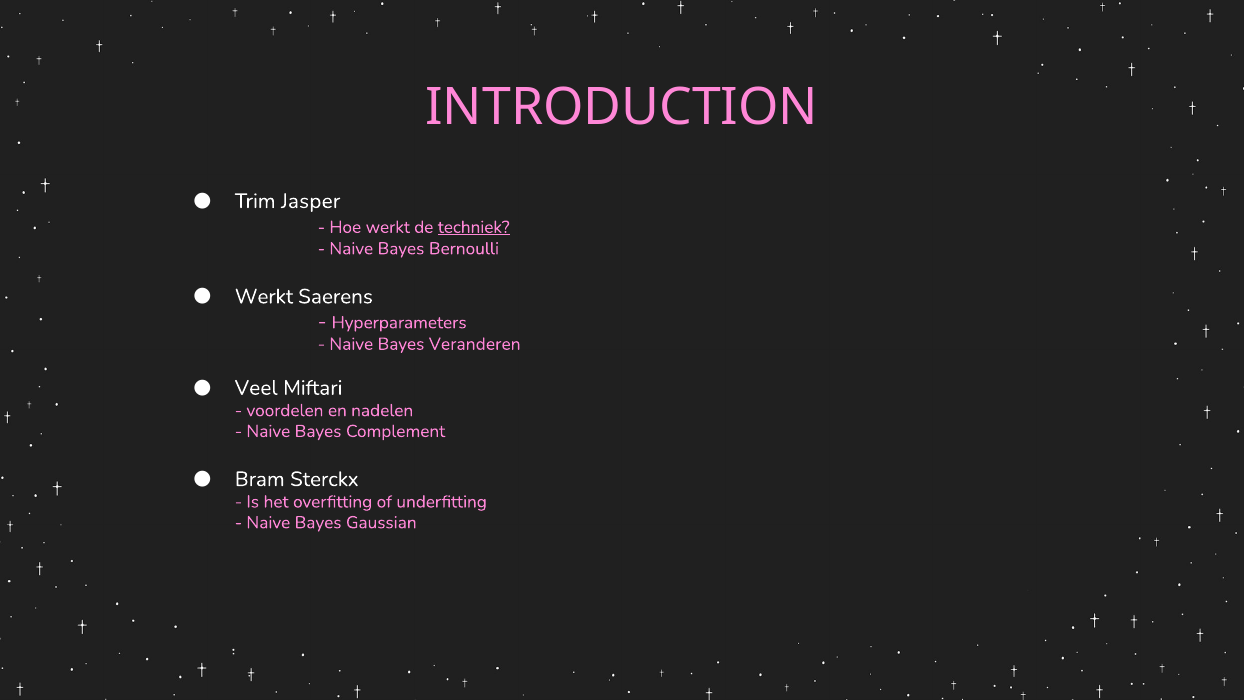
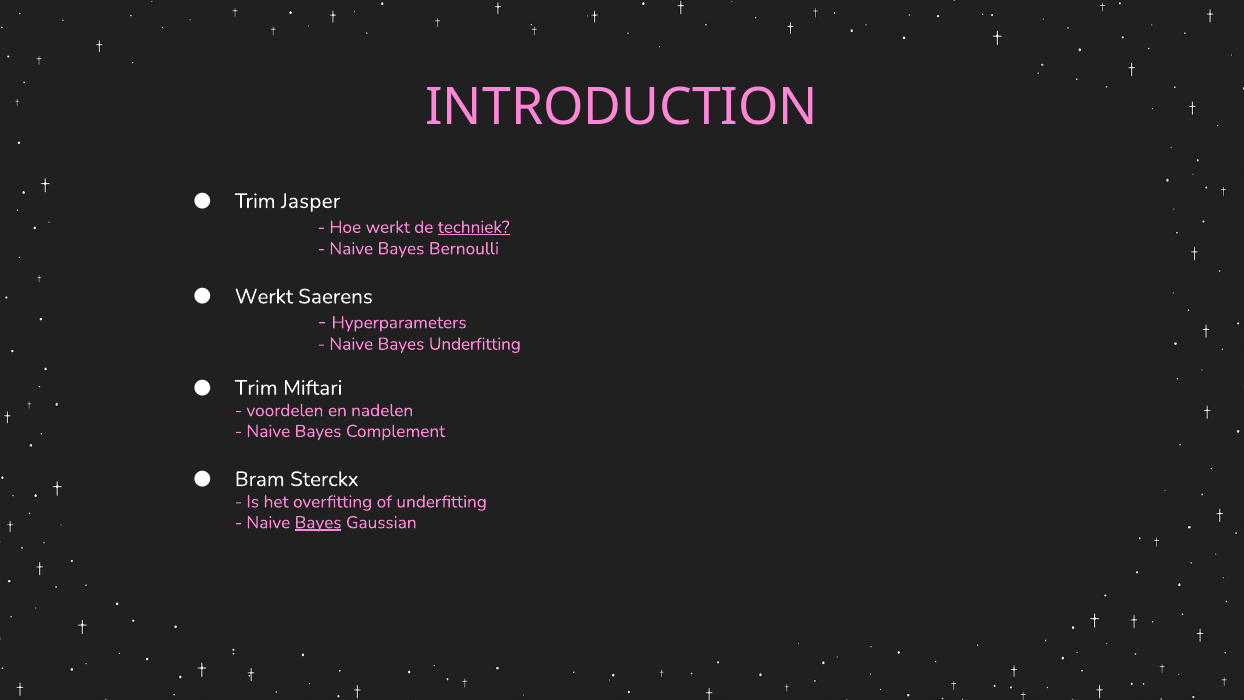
Bayes Veranderen: Veranderen -> Underfitting (475, 344)
Veel: Veel -> Trim (256, 388)
Bayes underline: none -> present (318, 522)
